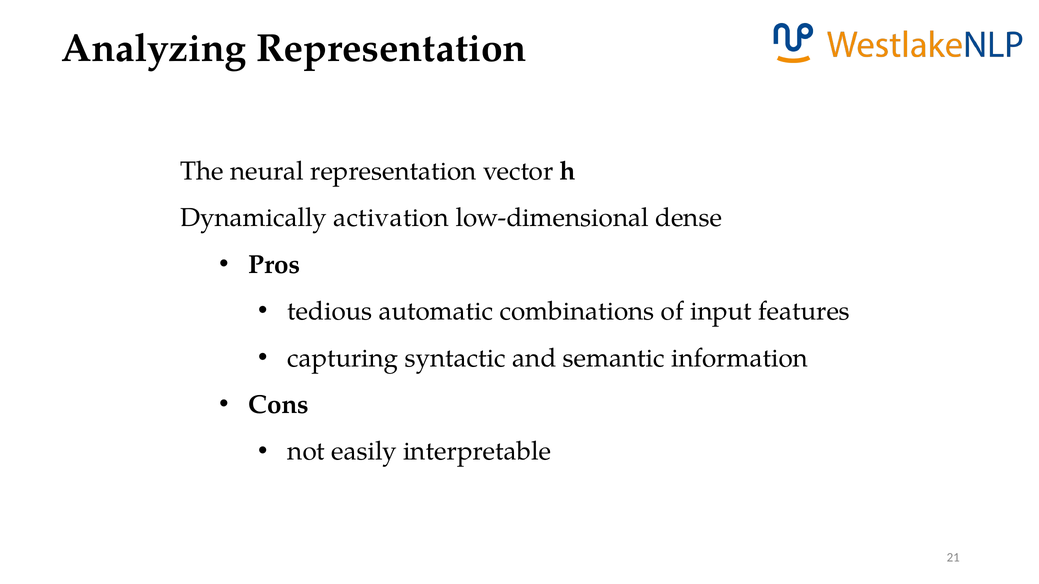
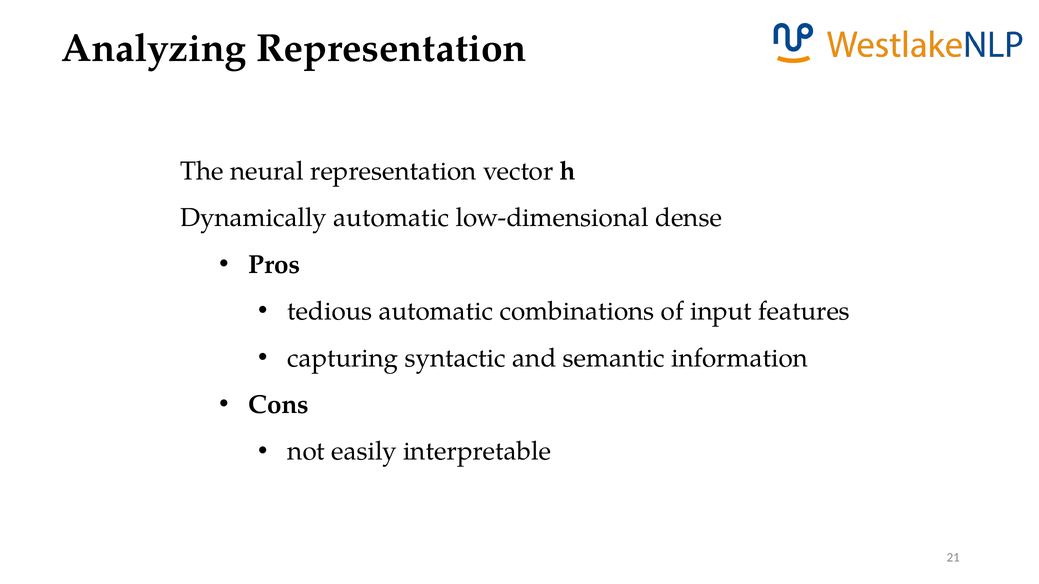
Dynamically activation: activation -> automatic (391, 218)
